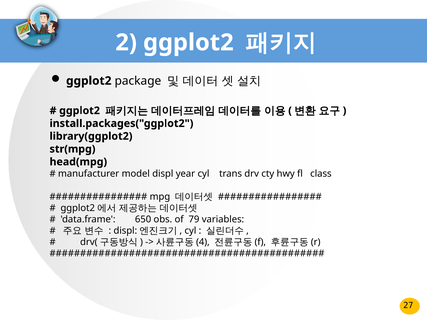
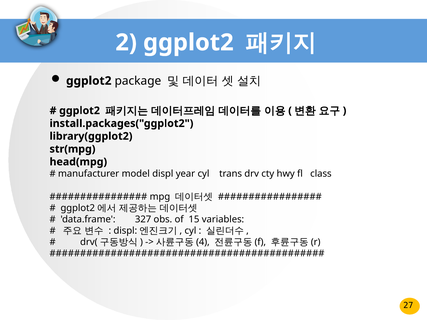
650: 650 -> 327 (143, 219)
79: 79 -> 15 (194, 219)
